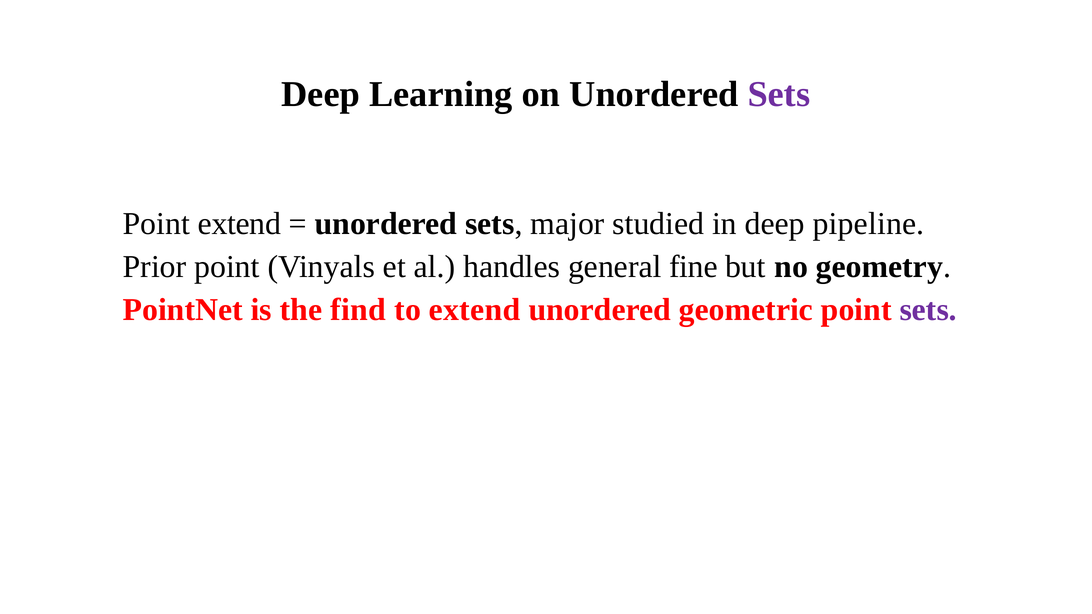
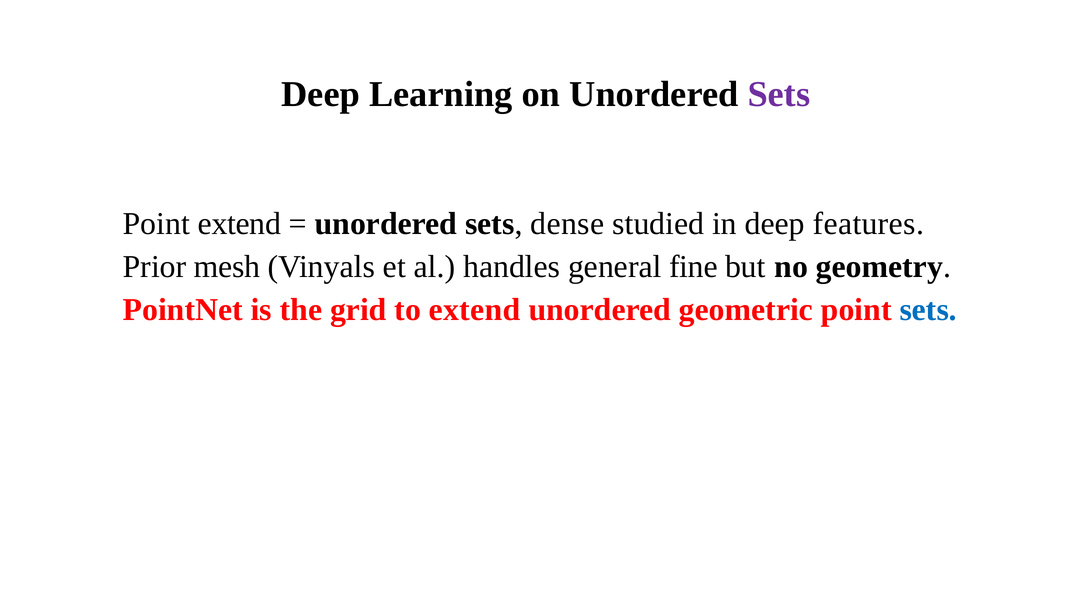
major: major -> dense (567, 224)
pipeline: pipeline -> features (868, 224)
Prior point: point -> mesh (227, 267)
find: find -> grid (358, 310)
sets colour: purple -> blue (928, 310)
